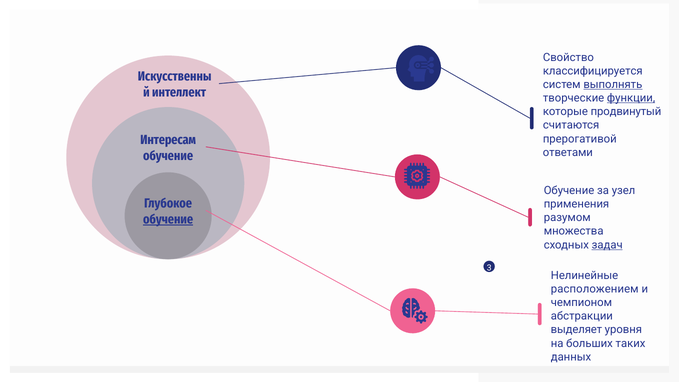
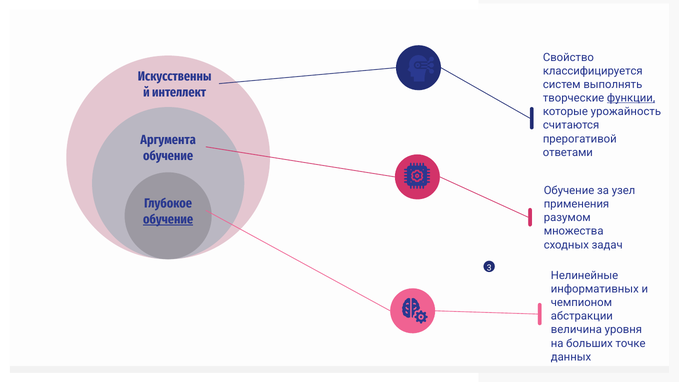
выполнять underline: present -> none (613, 84)
продвинутый: продвинутый -> урожайность (626, 112)
Интересам: Интересам -> Аргумента (168, 140)
задач underline: present -> none (607, 245)
расположением: расположением -> информативных (595, 289)
выделяет: выделяет -> величина (576, 330)
таких: таких -> точке (631, 343)
